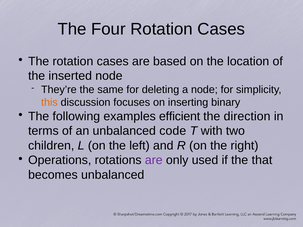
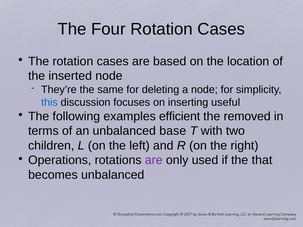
this colour: orange -> blue (49, 102)
binary: binary -> useful (226, 102)
direction: direction -> removed (247, 116)
code: code -> base (173, 131)
